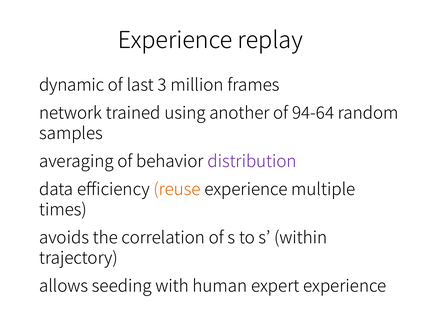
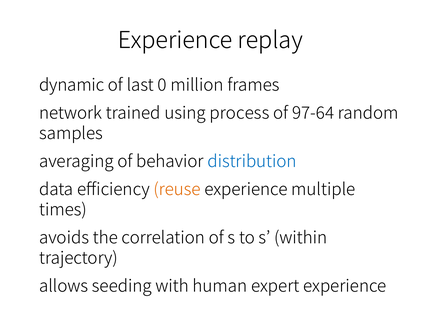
3: 3 -> 0 (162, 85)
another: another -> process (239, 113)
94-64: 94-64 -> 97-64 (313, 113)
distribution colour: purple -> blue (252, 161)
